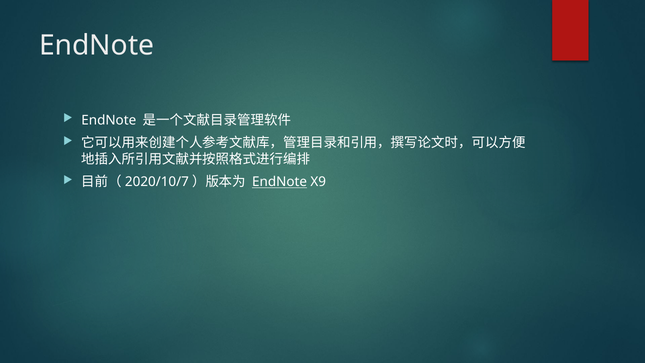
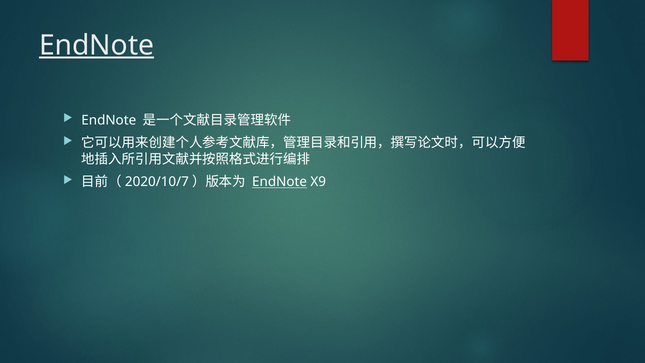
EndNote underline: none -> present (97, 45)
